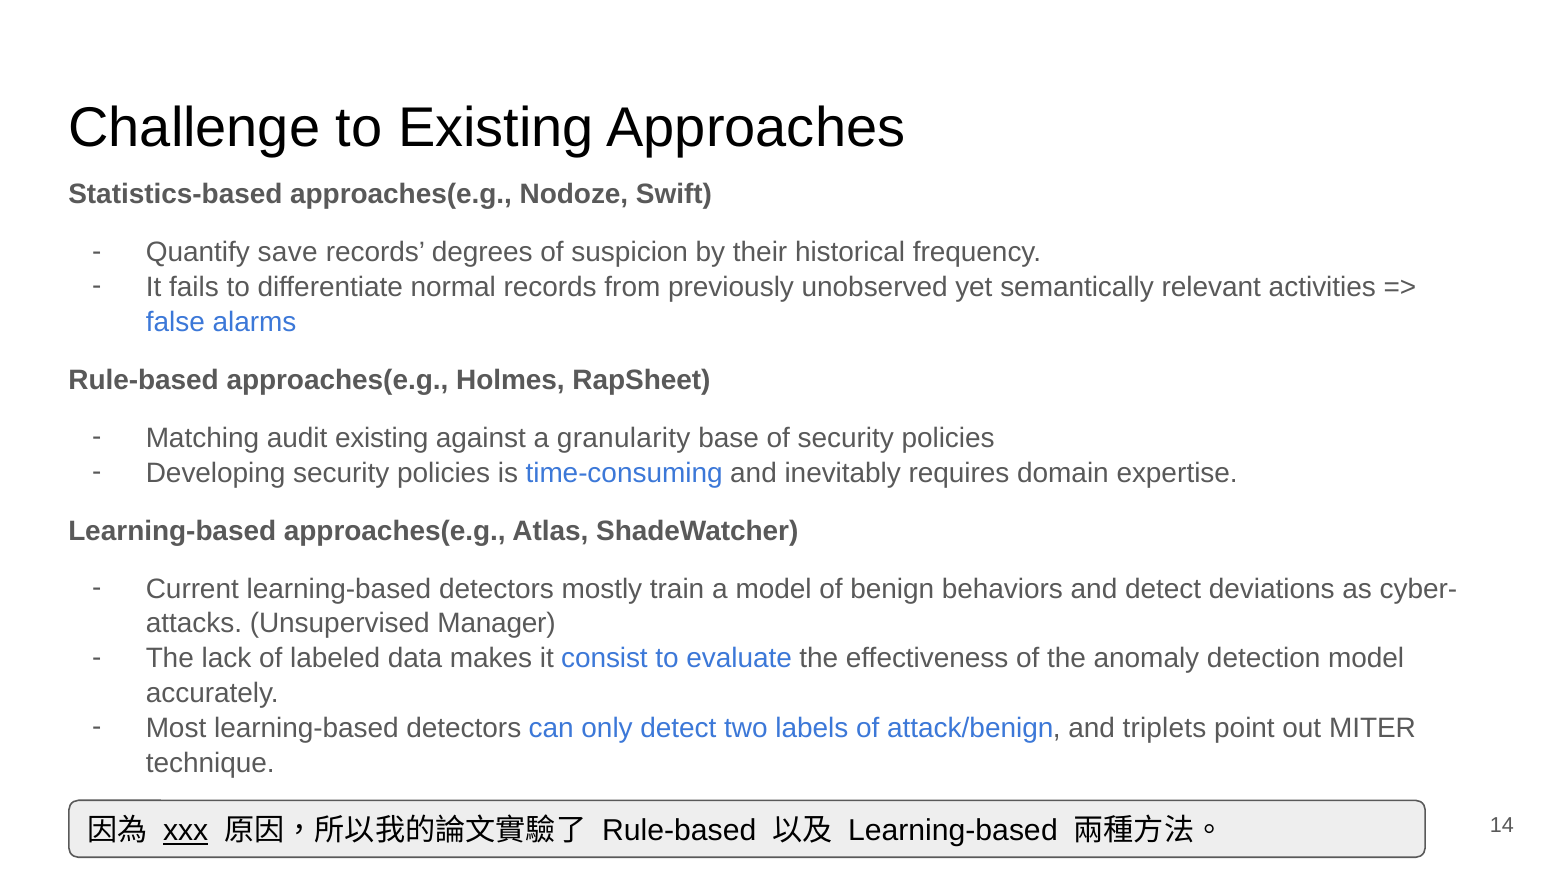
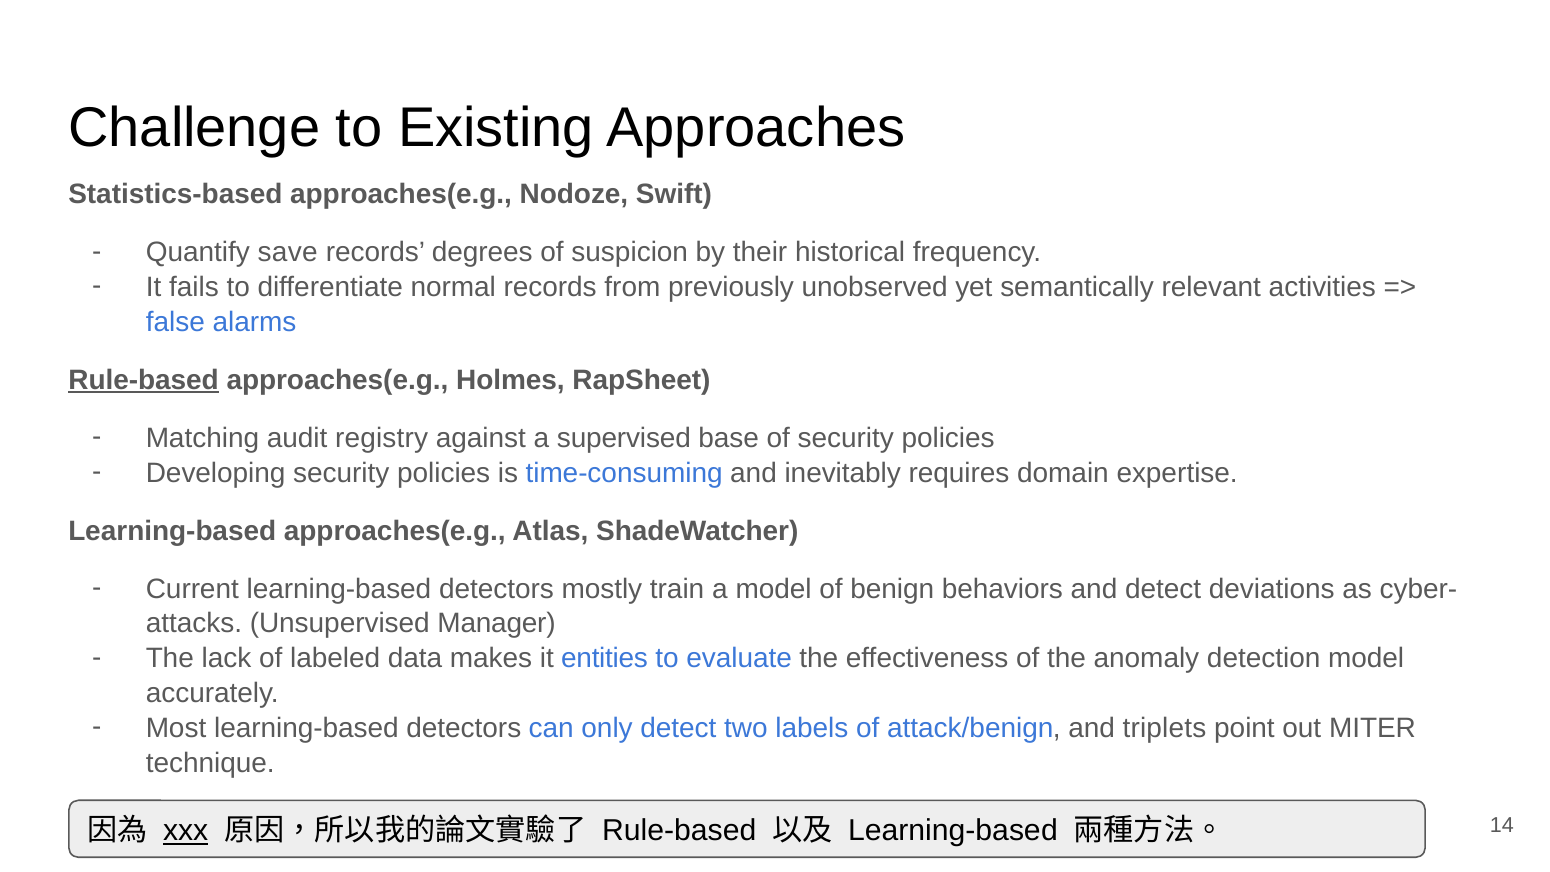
Rule-based underline: none -> present (144, 380)
audit existing: existing -> registry (382, 438)
granularity: granularity -> supervised (624, 438)
consist: consist -> entities (605, 658)
